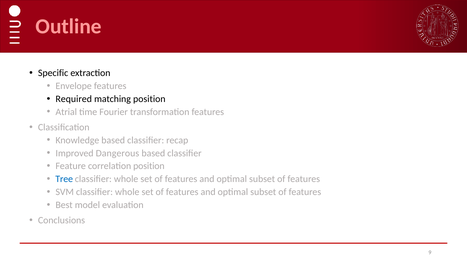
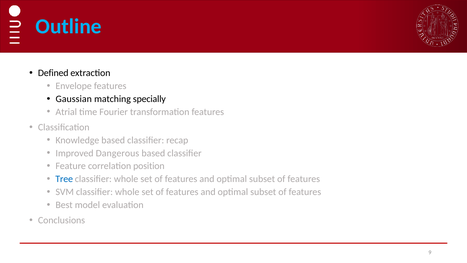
Outline colour: pink -> light blue (69, 26)
Specific: Specific -> Defined (53, 73)
Required: Required -> Gaussian (74, 99)
matching position: position -> specially (149, 99)
